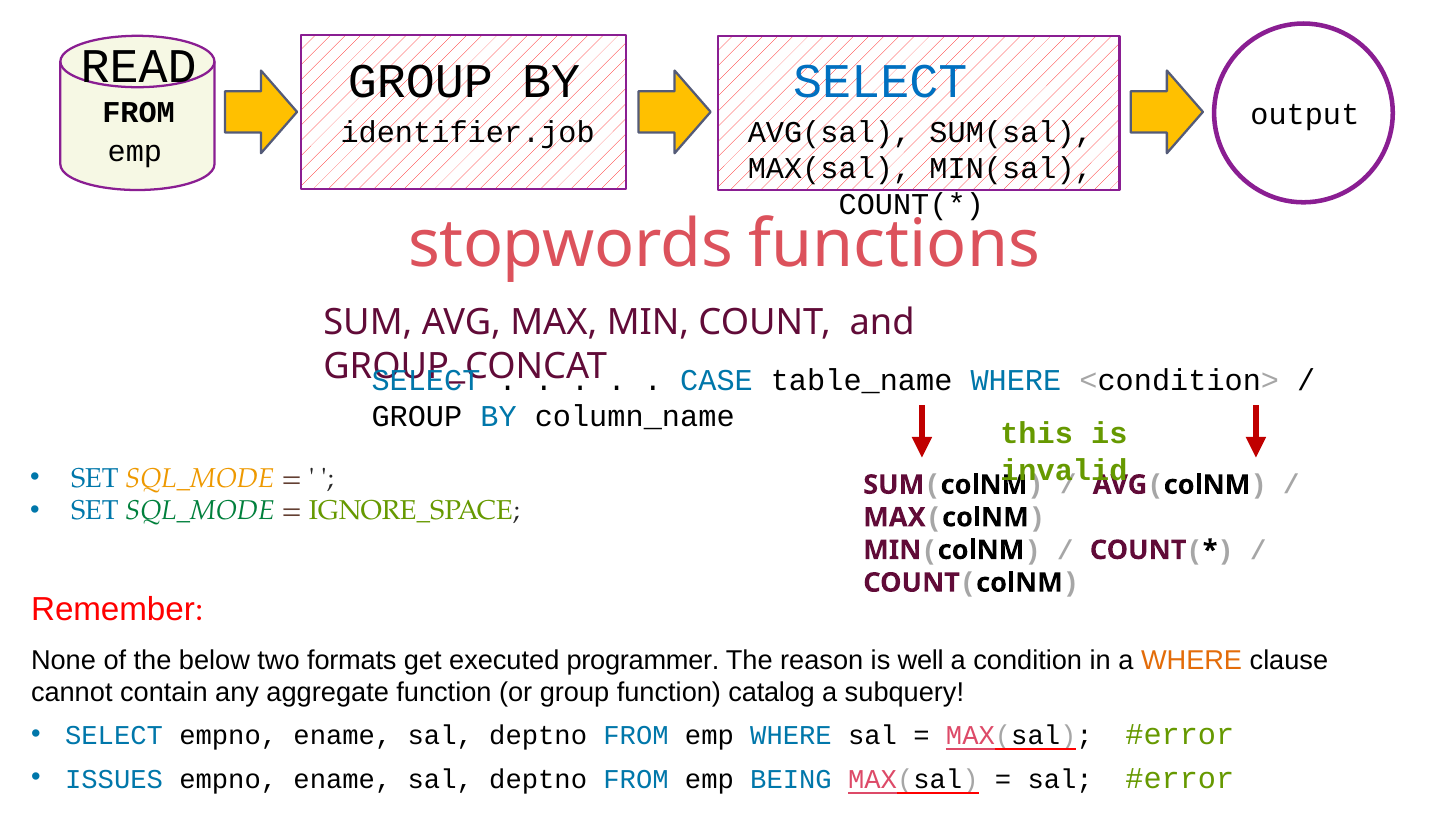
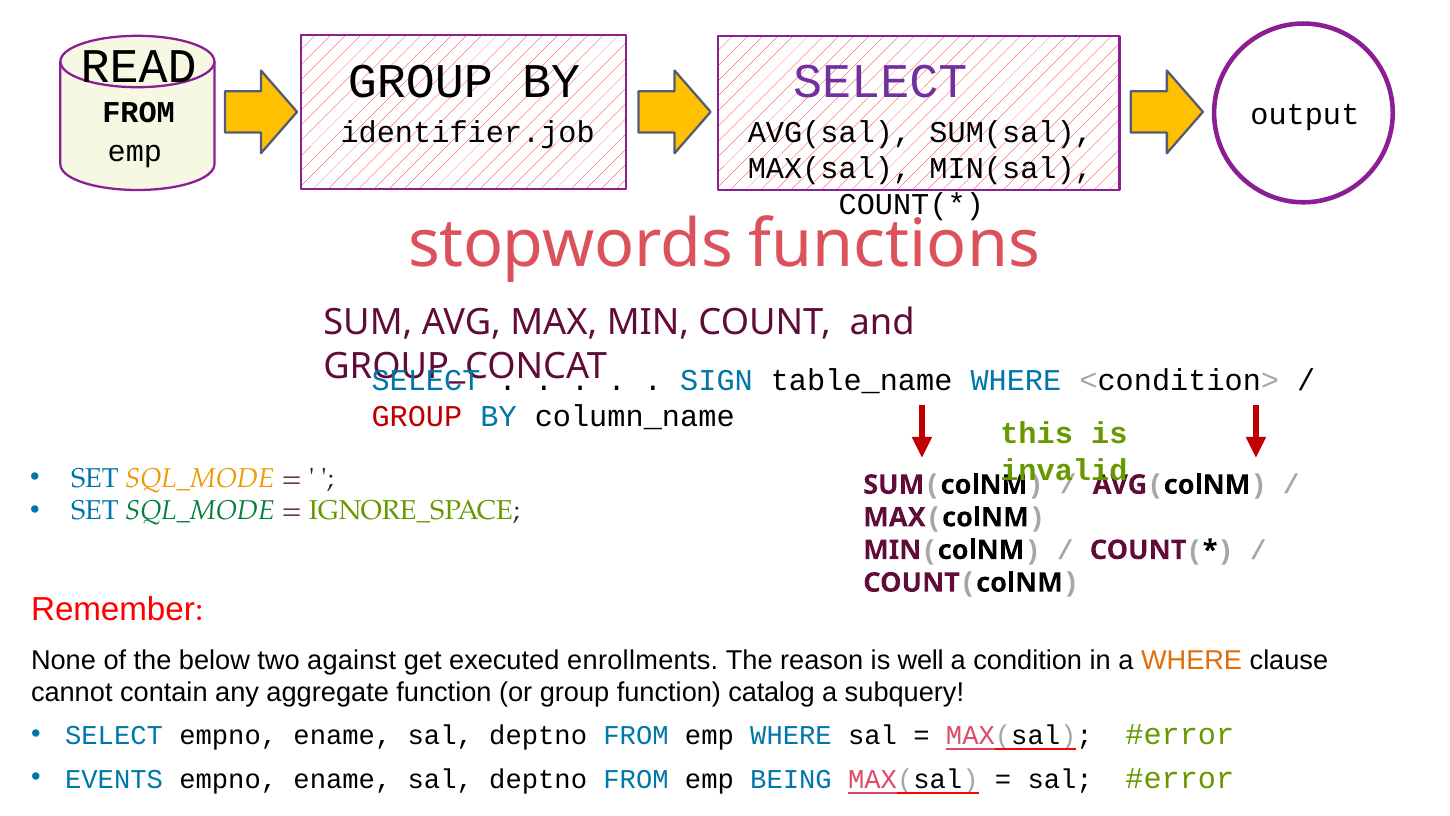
SELECT colour: blue -> purple (880, 81)
CASE: CASE -> SIGN (717, 380)
GROUP colour: black -> red (417, 416)
formats: formats -> against (352, 660)
programmer: programmer -> enrollments (643, 660)
ISSUES: ISSUES -> EVENTS (114, 779)
